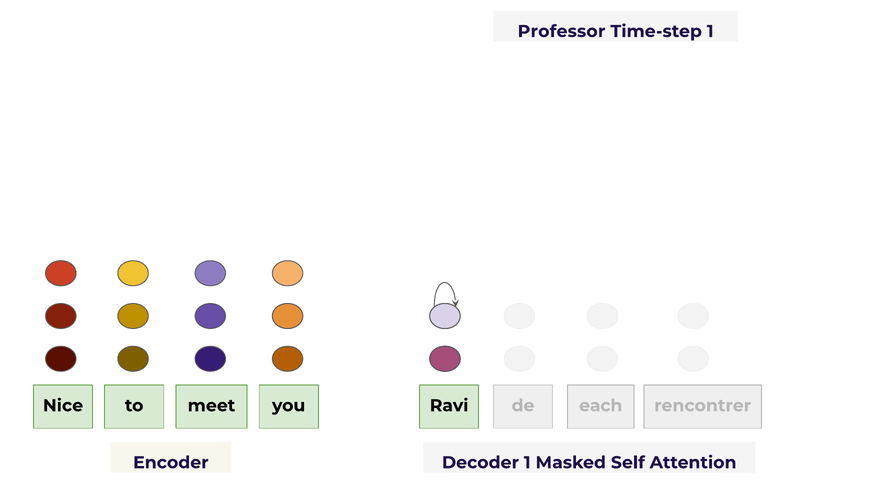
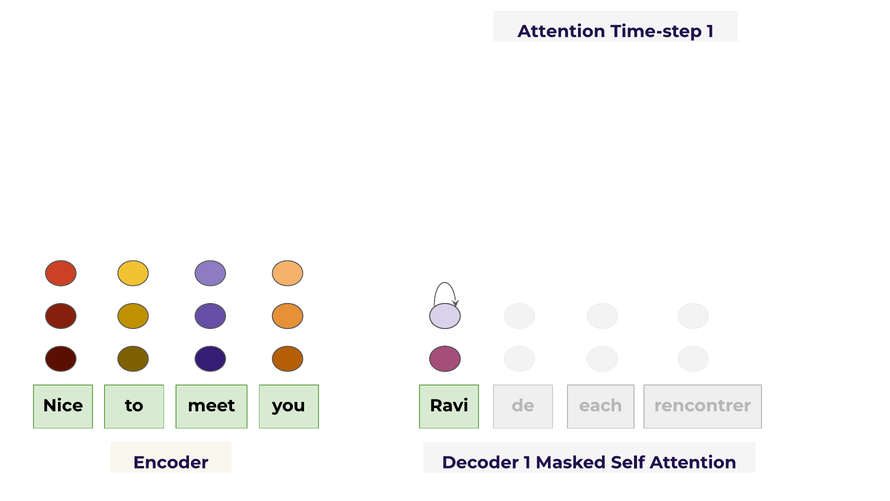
Professor: Professor -> Attention (562, 31)
